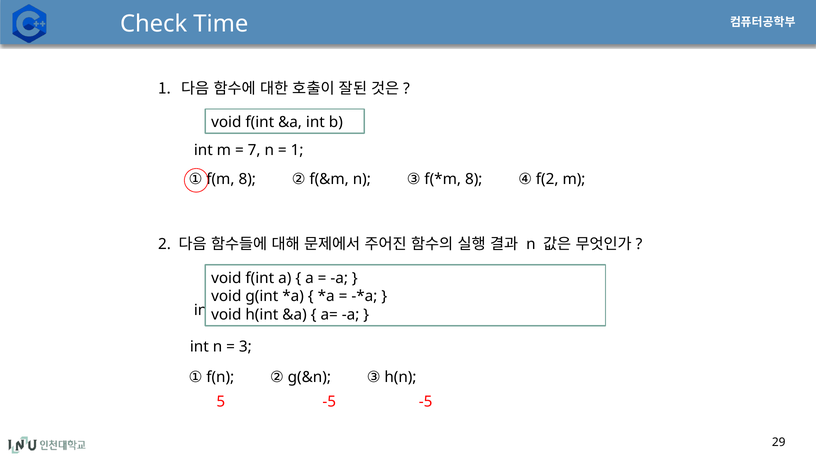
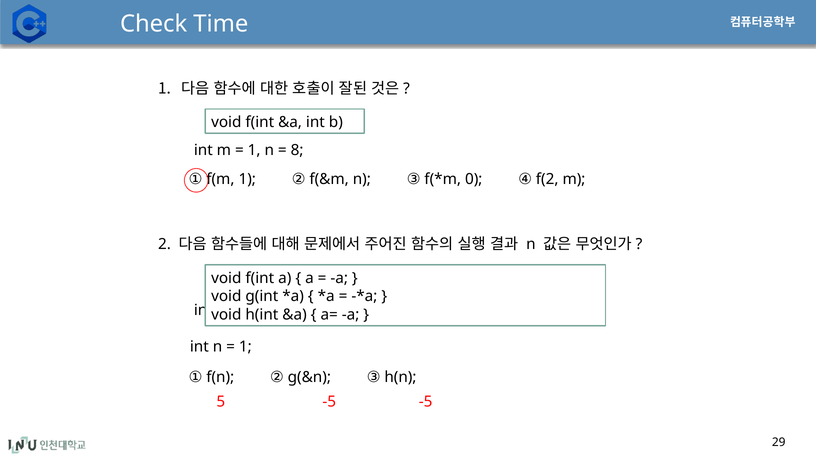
7: 7 -> 1 (254, 150)
1: 1 -> 8 (297, 150)
f(m 8: 8 -> 1 (247, 179)
8: 8 -> 0 (474, 179)
3: 3 -> 1 (245, 347)
